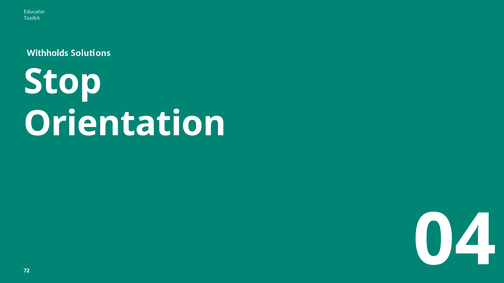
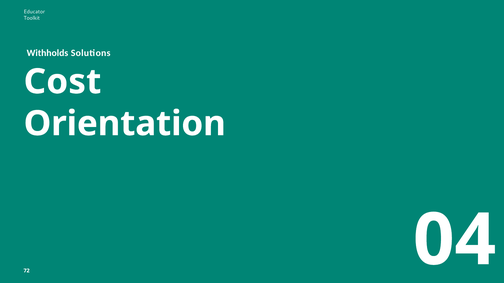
Stop: Stop -> Cost (62, 82)
